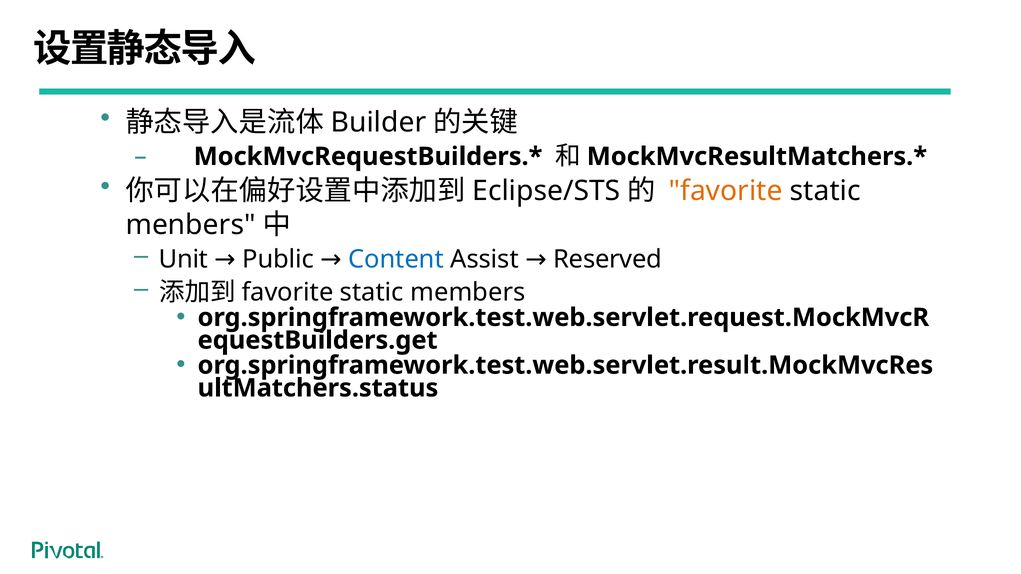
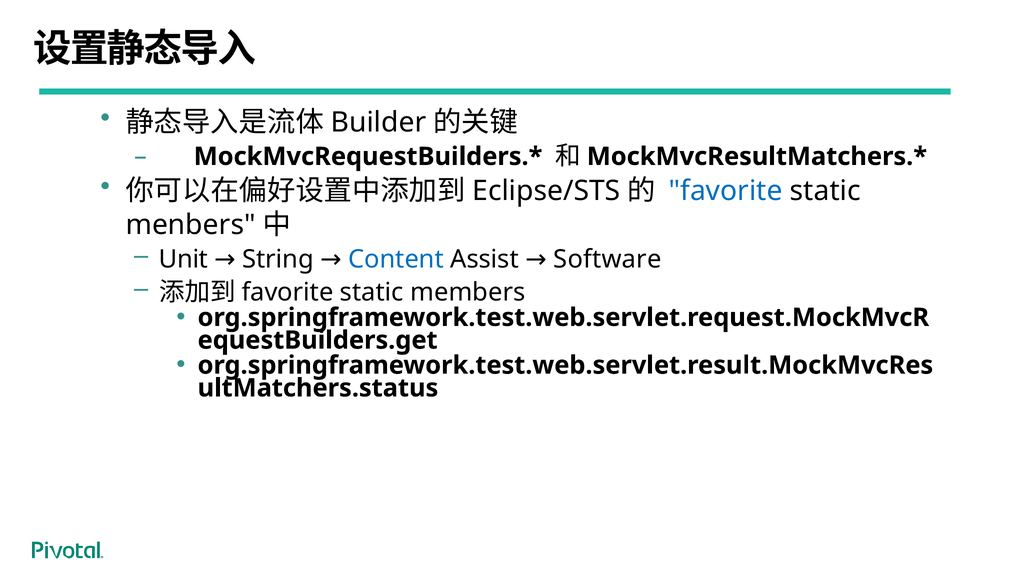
favorite colour: orange -> blue (726, 191)
Public: Public -> String (278, 259)
Reserved: Reserved -> Software (607, 259)
